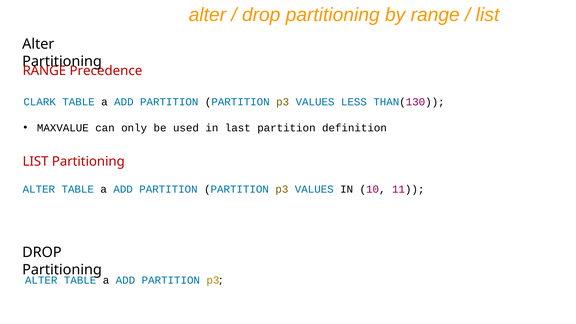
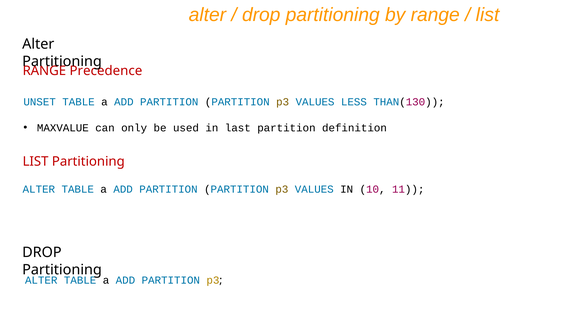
CLARK: CLARK -> UNSET (40, 102)
